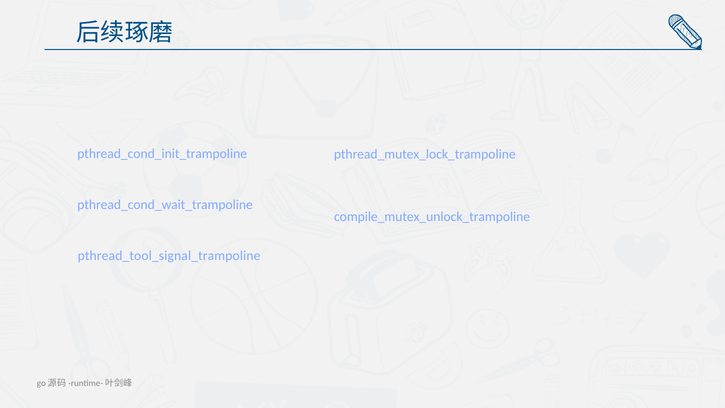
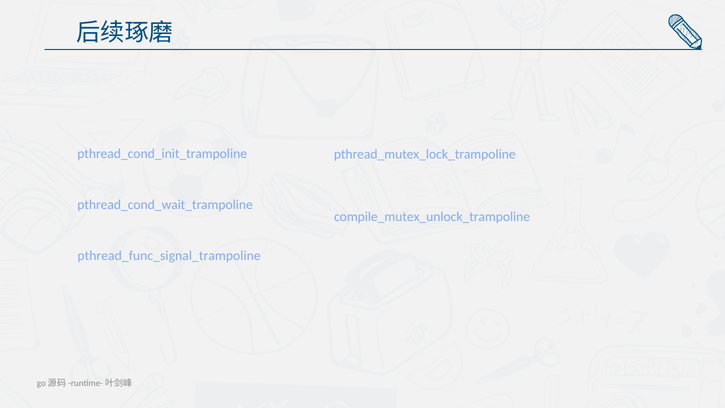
pthread_tool_signal_trampoline: pthread_tool_signal_trampoline -> pthread_func_signal_trampoline (169, 255)
